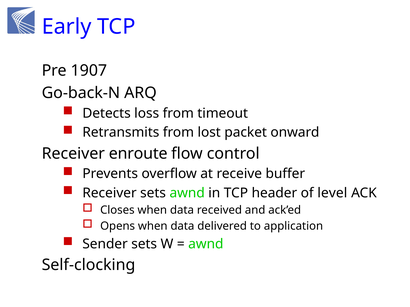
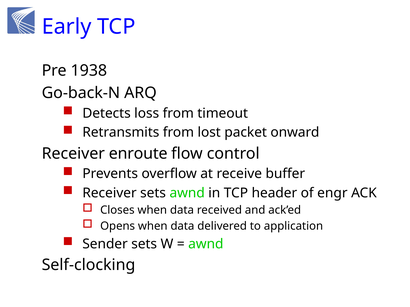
1907: 1907 -> 1938 (89, 71)
level: level -> engr (332, 193)
